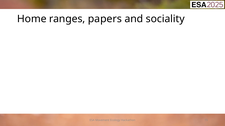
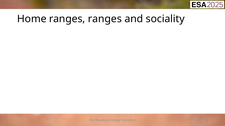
ranges papers: papers -> ranges (105, 19)
